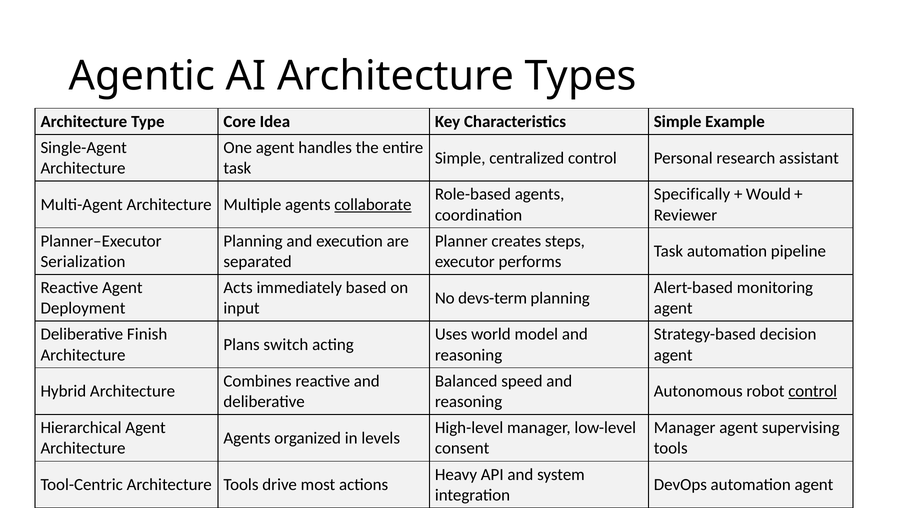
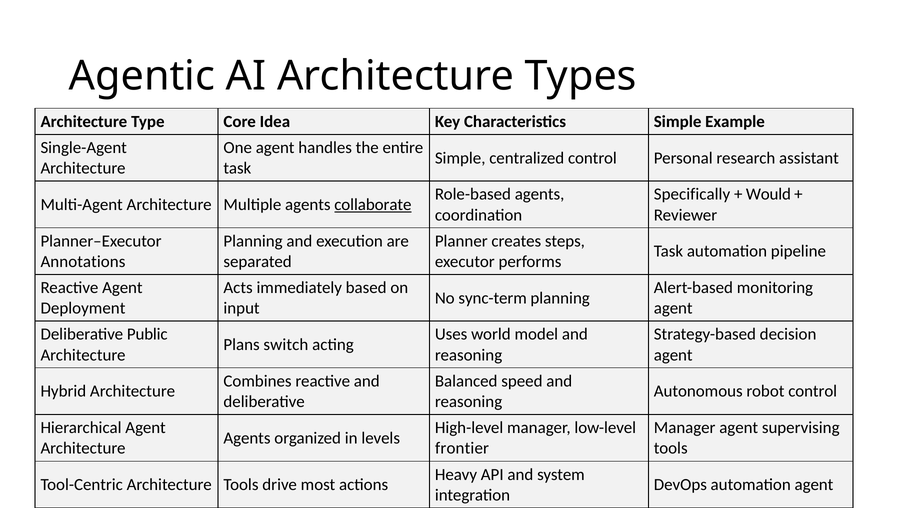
Serialization: Serialization -> Annotations (83, 262)
devs-term: devs-term -> sync-term (493, 298)
Finish: Finish -> Public (147, 334)
control underline: present -> none (813, 391)
consent: consent -> frontier (462, 448)
